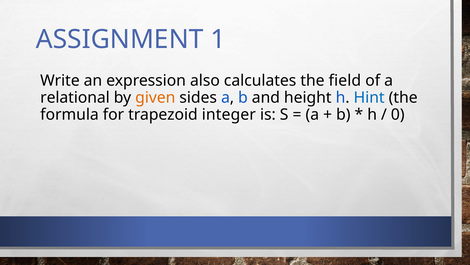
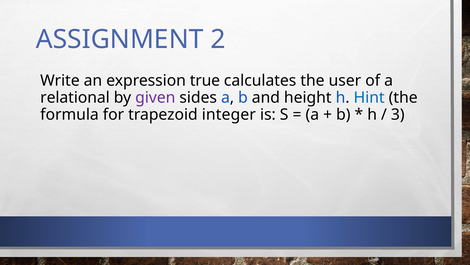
1: 1 -> 2 (218, 39)
also: also -> true (205, 81)
field: field -> user (345, 81)
given colour: orange -> purple (155, 97)
0: 0 -> 3 (398, 114)
